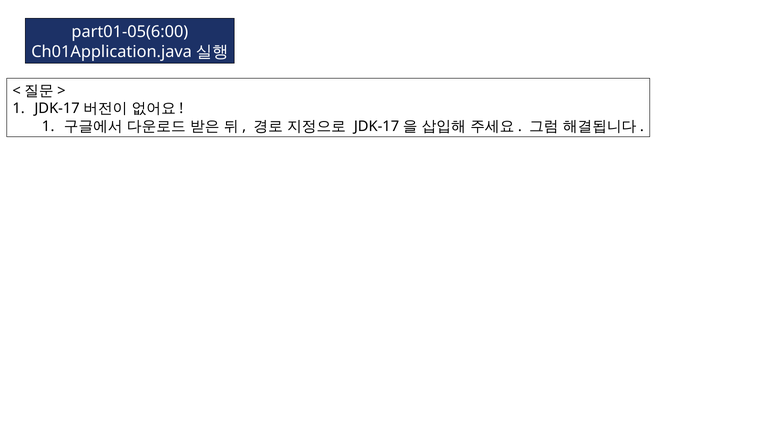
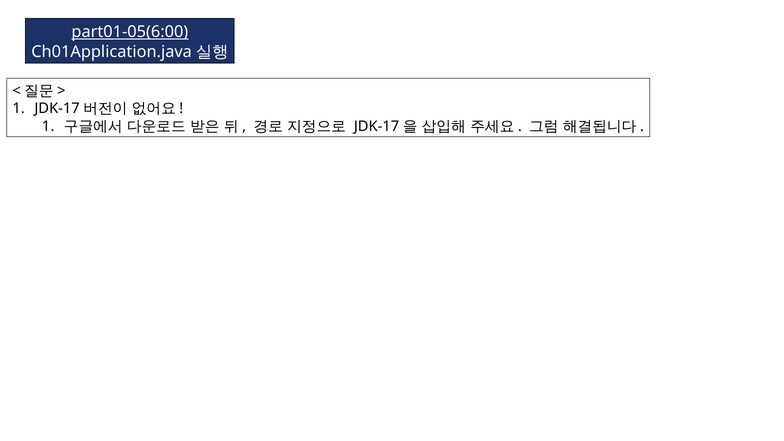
part01-05(6:00 underline: none -> present (130, 32)
